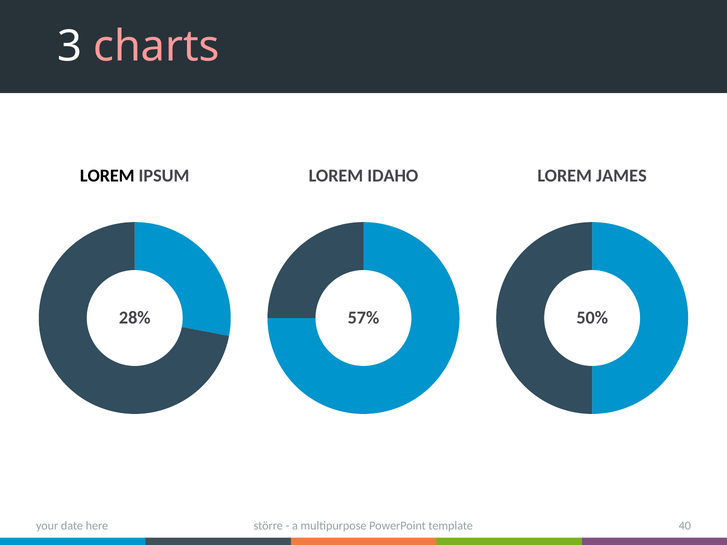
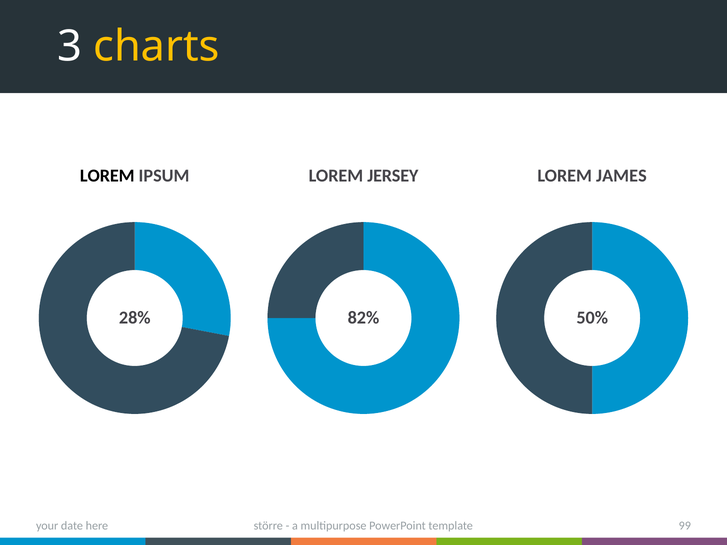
charts colour: pink -> yellow (156, 46)
IDAHO: IDAHO -> JERSEY (393, 176)
57%: 57% -> 82% (363, 318)
40: 40 -> 99 (685, 526)
